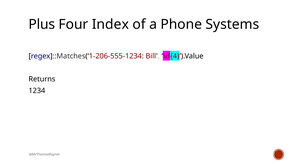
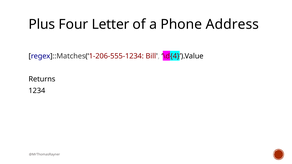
Index: Index -> Letter (110, 24)
Systems: Systems -> Address (232, 24)
